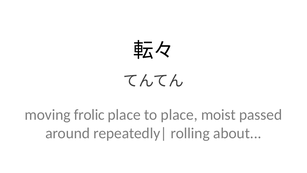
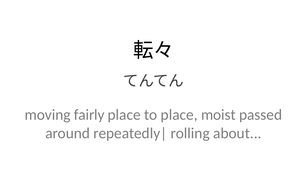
frolic: frolic -> fairly (89, 115)
